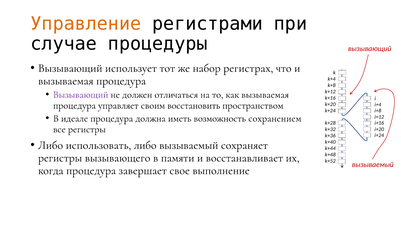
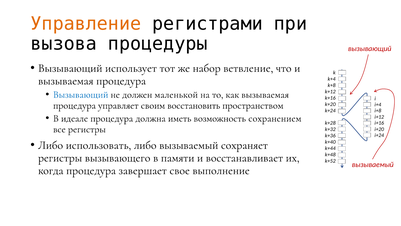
случае: случае -> вызова (64, 44)
регистрах: регистрах -> ветвление (248, 68)
Вызывающий colour: purple -> blue (81, 94)
отличаться: отличаться -> маленькой (176, 94)
